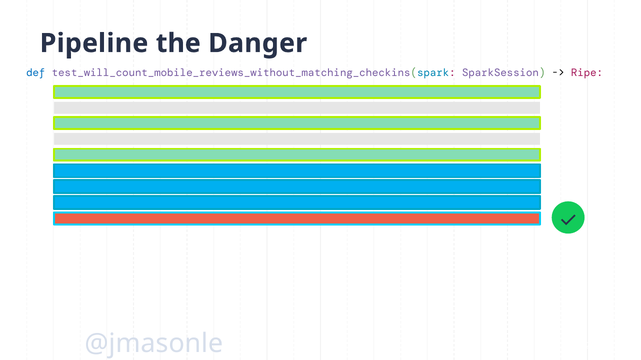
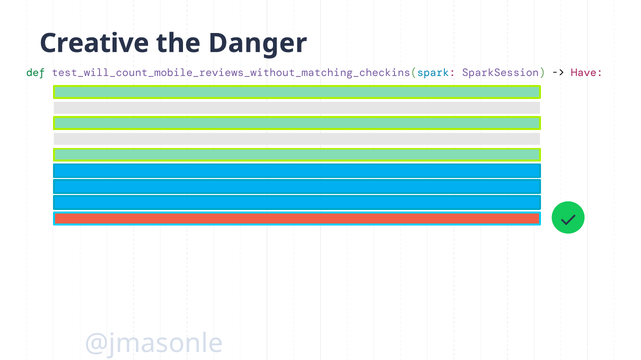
Pipeline: Pipeline -> Creative (94, 43)
def colour: blue -> green (36, 73)
Ripe: Ripe -> Have (587, 73)
